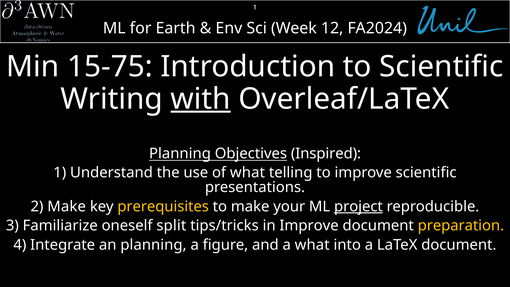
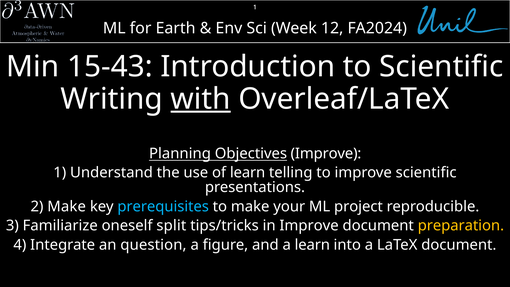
15-75: 15-75 -> 15-43 (110, 67)
Objectives Inspired: Inspired -> Improve (326, 153)
of what: what -> learn (248, 173)
prerequisites colour: yellow -> light blue (163, 206)
project underline: present -> none (358, 206)
an planning: planning -> question (153, 245)
a what: what -> learn (312, 245)
